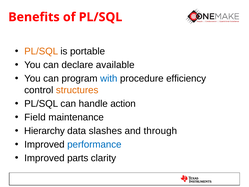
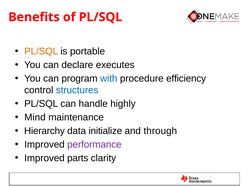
available: available -> executes (115, 65)
structures colour: orange -> blue (77, 90)
action: action -> highly (123, 104)
Field: Field -> Mind (35, 117)
slashes: slashes -> initialize (105, 131)
performance colour: blue -> purple (94, 144)
